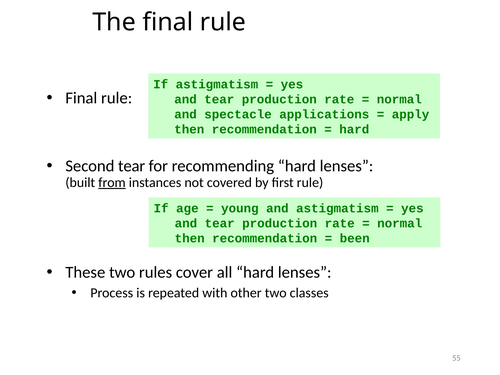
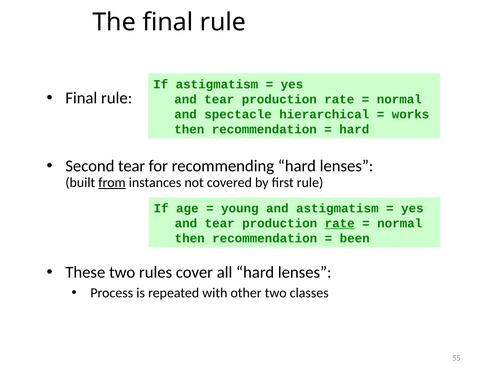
applications: applications -> hierarchical (324, 114)
apply: apply -> works (411, 114)
rate underline: none -> present (340, 223)
